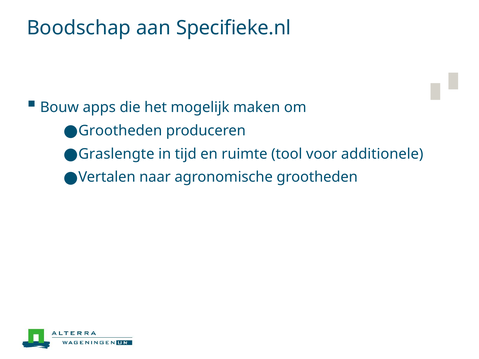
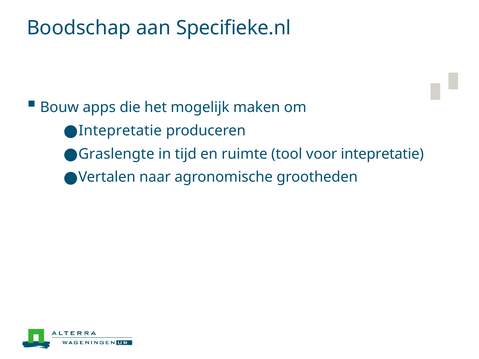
Grootheden: Grootheden -> Intepretatie (120, 131)
voor additionele: additionele -> intepretatie (382, 154)
